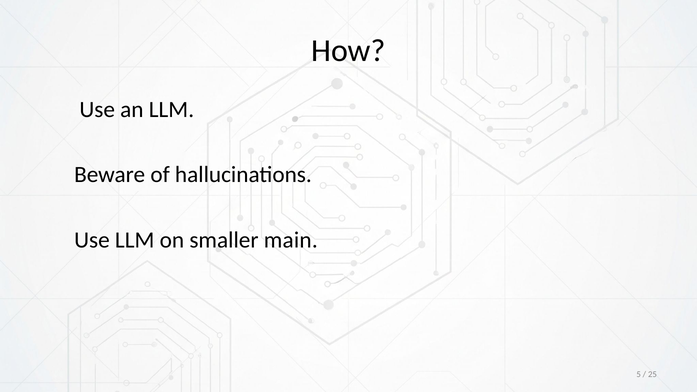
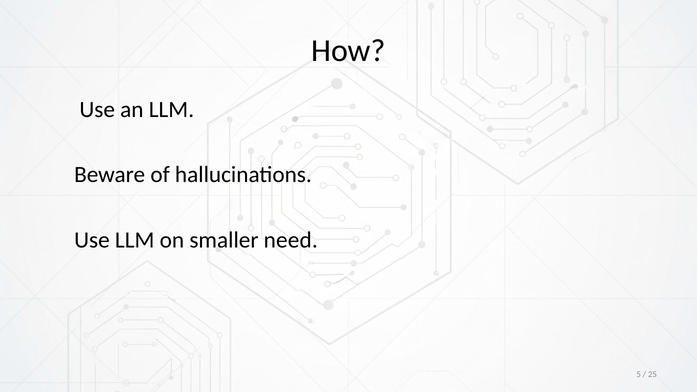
main: main -> need (291, 240)
